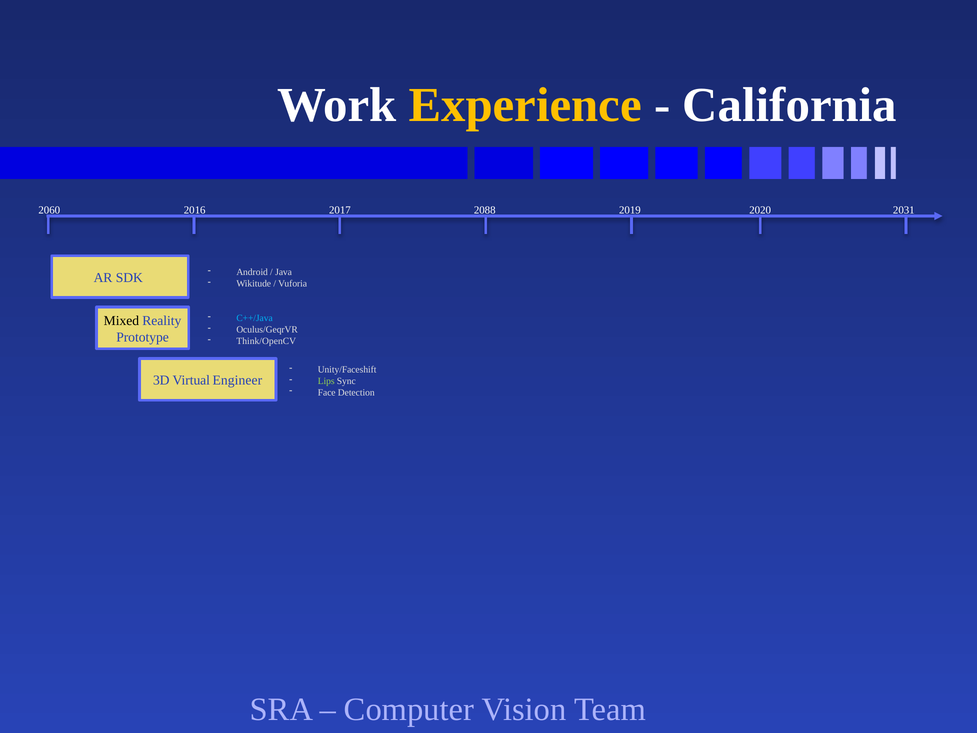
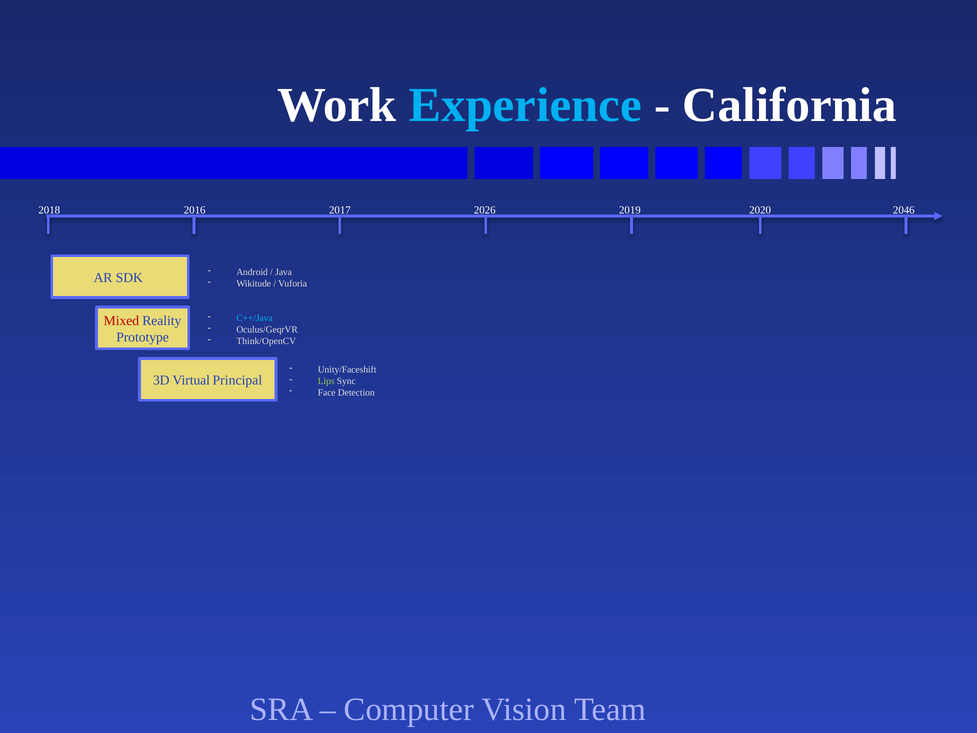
Experience colour: yellow -> light blue (525, 105)
2060: 2060 -> 2018 (49, 210)
2088: 2088 -> 2026 (485, 210)
2031: 2031 -> 2046 (904, 210)
Mixed colour: black -> red (121, 321)
Engineer: Engineer -> Principal (237, 380)
